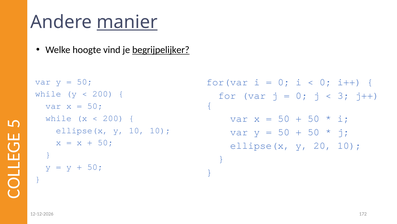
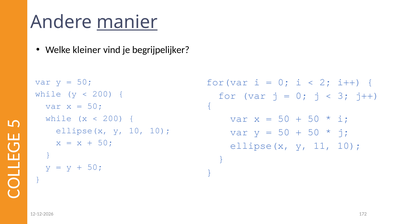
hoogte: hoogte -> kleiner (87, 50)
begrijpelijker underline: present -> none (161, 50)
0: 0 -> 2 (325, 82)
20: 20 -> 11 (322, 145)
